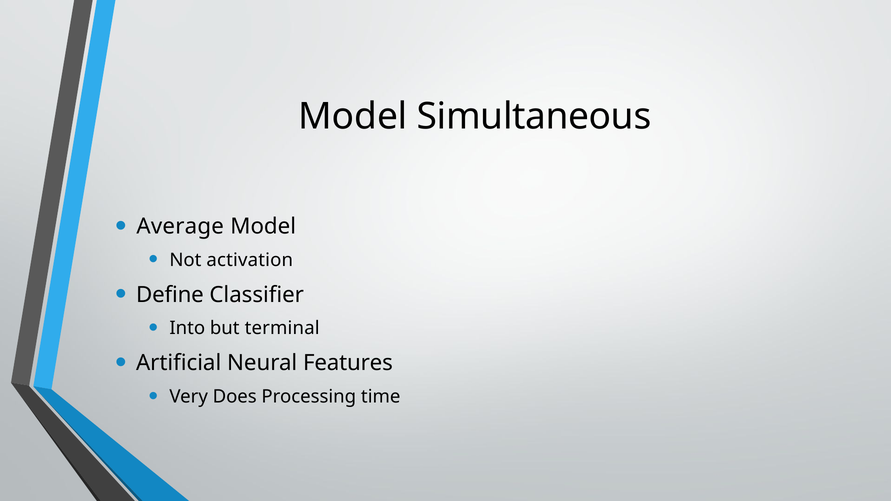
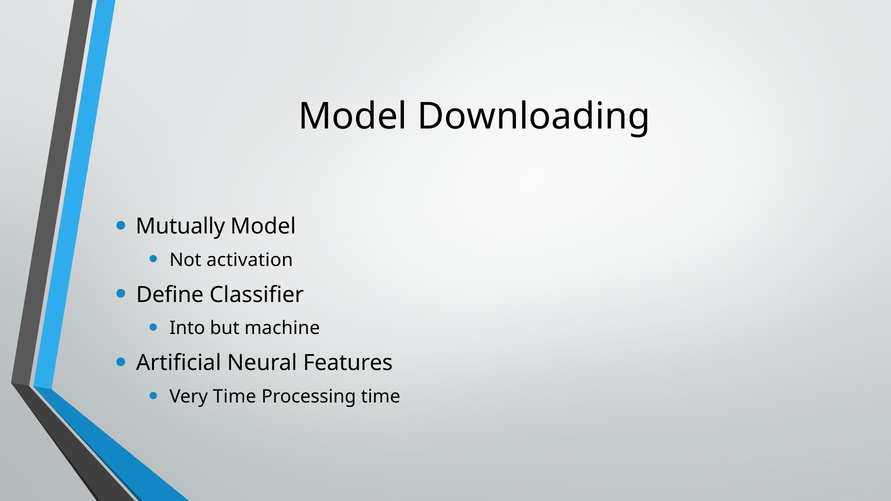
Simultaneous: Simultaneous -> Downloading (534, 117)
Average: Average -> Mutually (180, 226)
terminal: terminal -> machine (282, 328)
Very Does: Does -> Time (235, 397)
